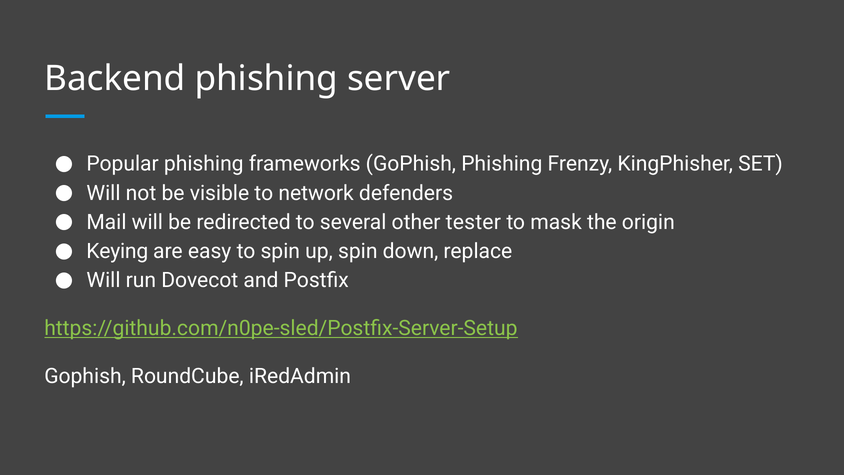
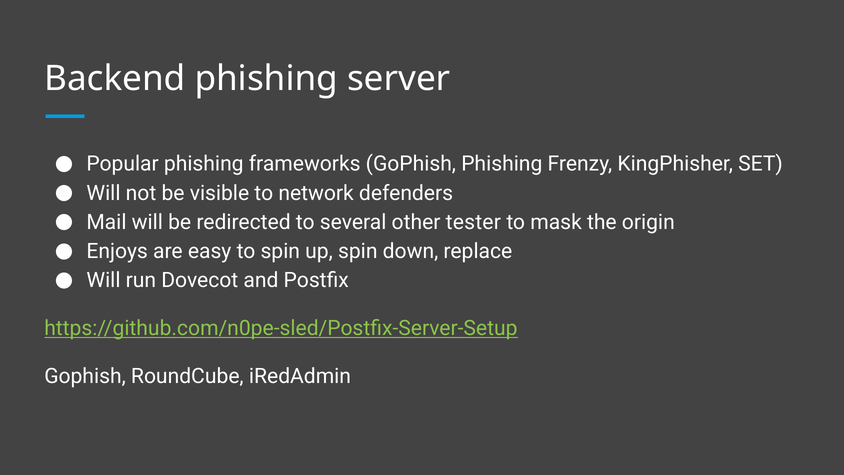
Keying: Keying -> Enjoys (117, 251)
